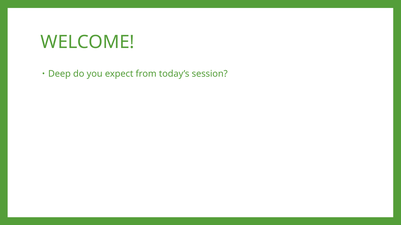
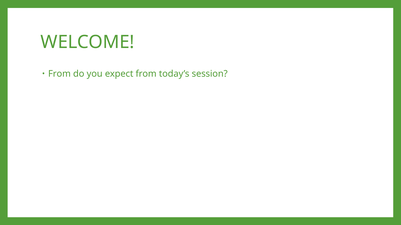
Deep: Deep -> From (59, 74)
